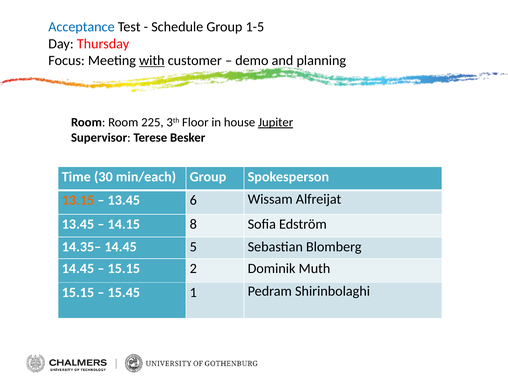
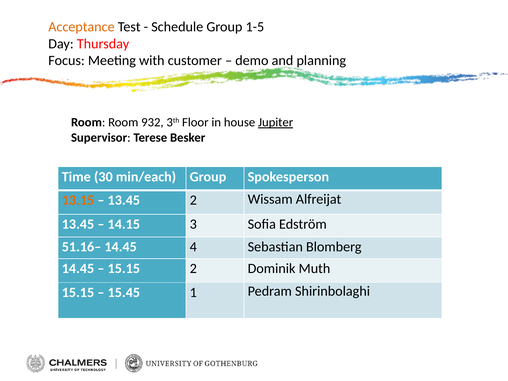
Acceptance colour: blue -> orange (81, 27)
with underline: present -> none (152, 61)
225: 225 -> 932 (152, 122)
13.45 6: 6 -> 2 (193, 200)
8: 8 -> 3 (193, 224)
14.35–: 14.35– -> 51.16– (81, 247)
5: 5 -> 4 (193, 247)
